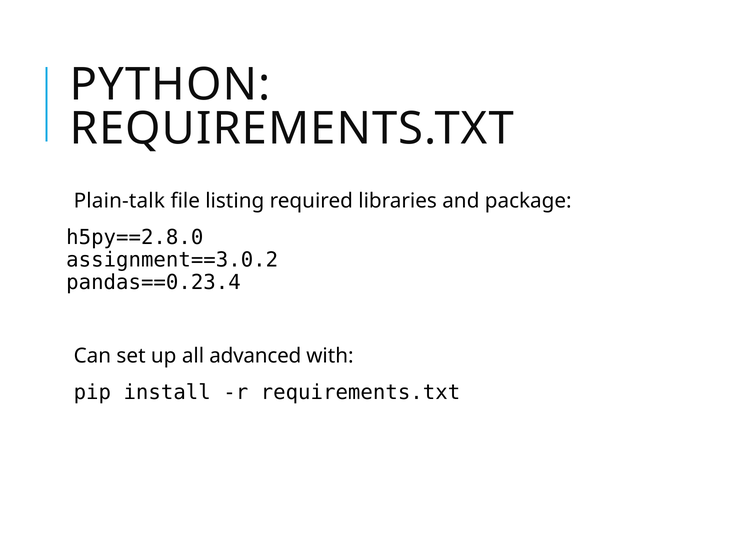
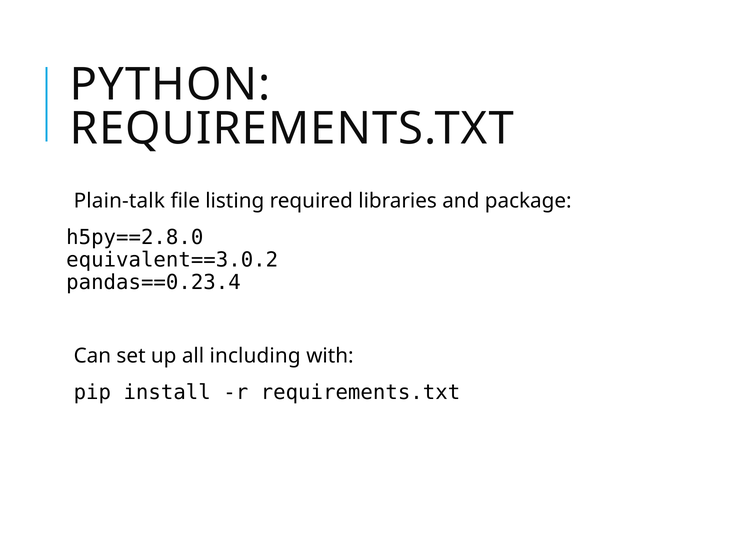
assignment==3.0.2: assignment==3.0.2 -> equivalent==3.0.2 (172, 260)
advanced: advanced -> including (255, 356)
